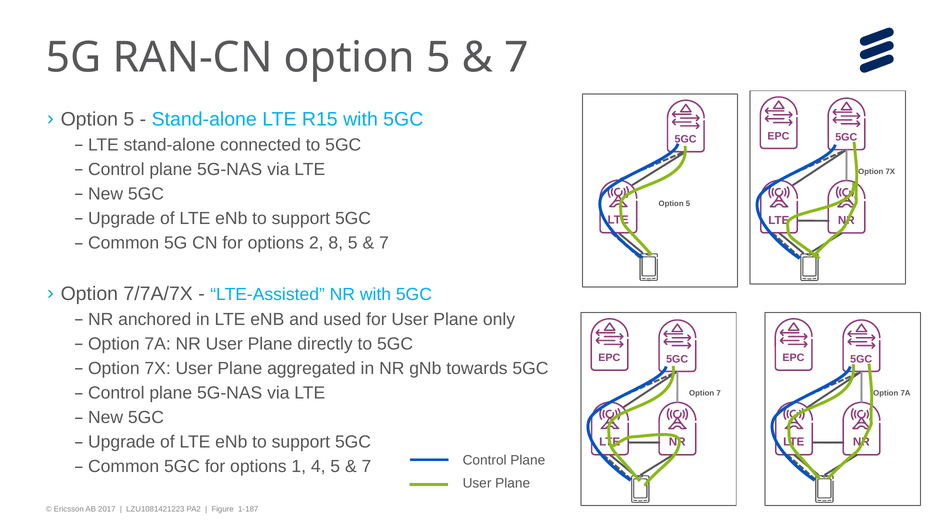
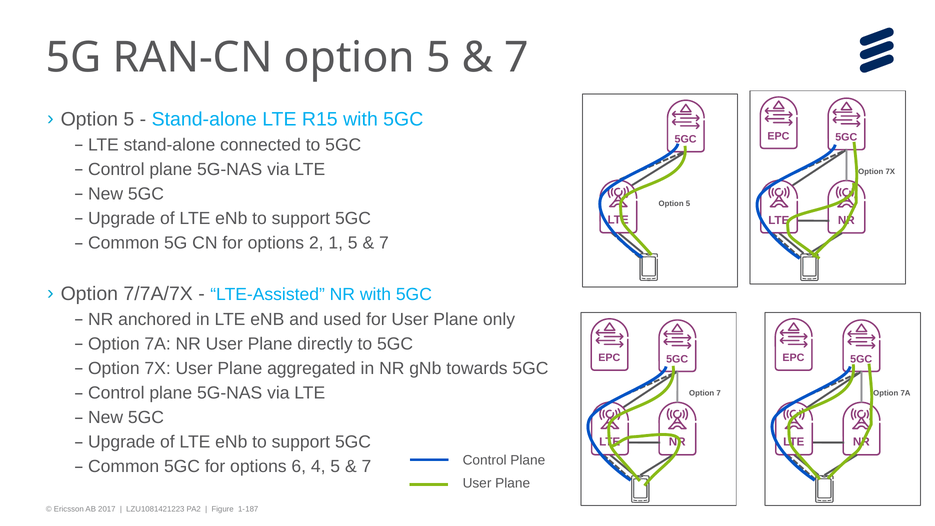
8: 8 -> 1 (336, 243)
1: 1 -> 6 (299, 467)
